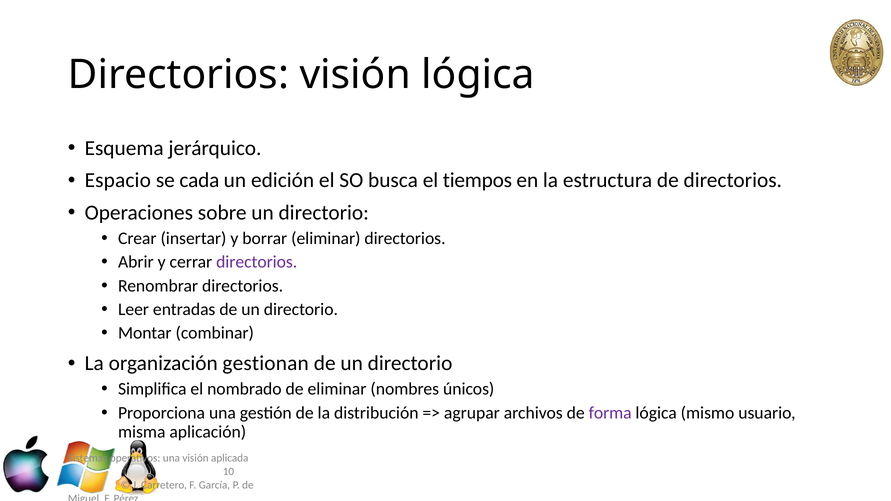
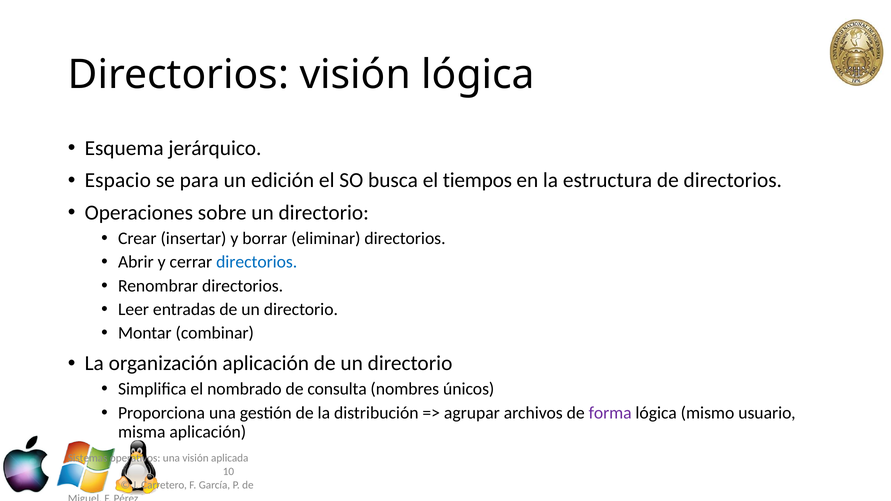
cada: cada -> para (199, 180)
directorios colour: purple -> blue (257, 262)
organización gestionan: gestionan -> aplicación (266, 364)
de eliminar: eliminar -> consulta (337, 389)
